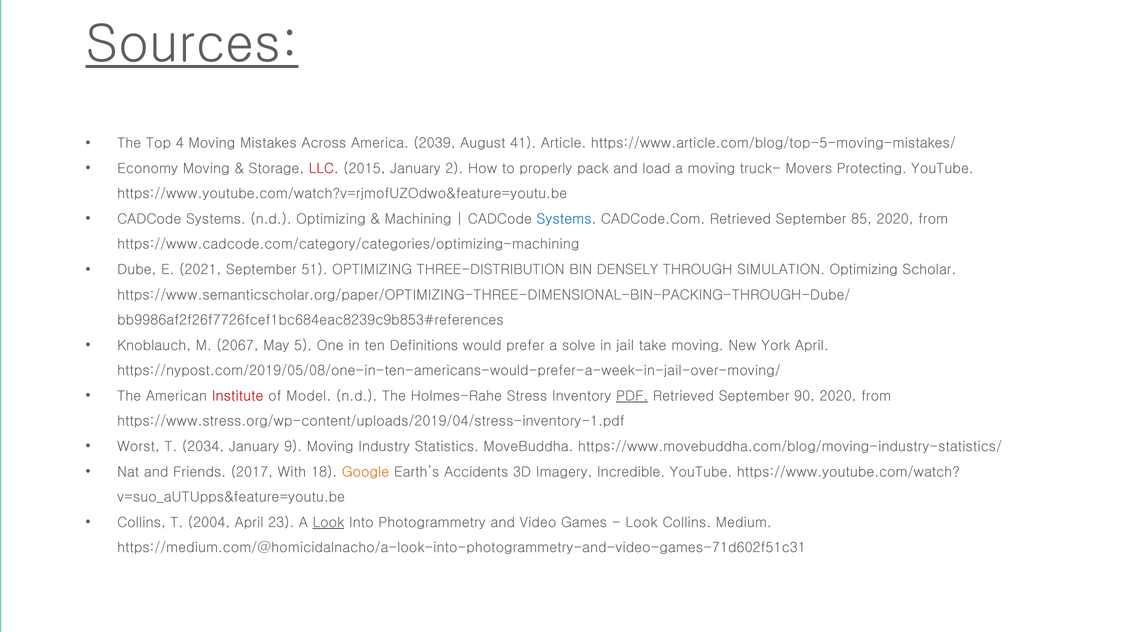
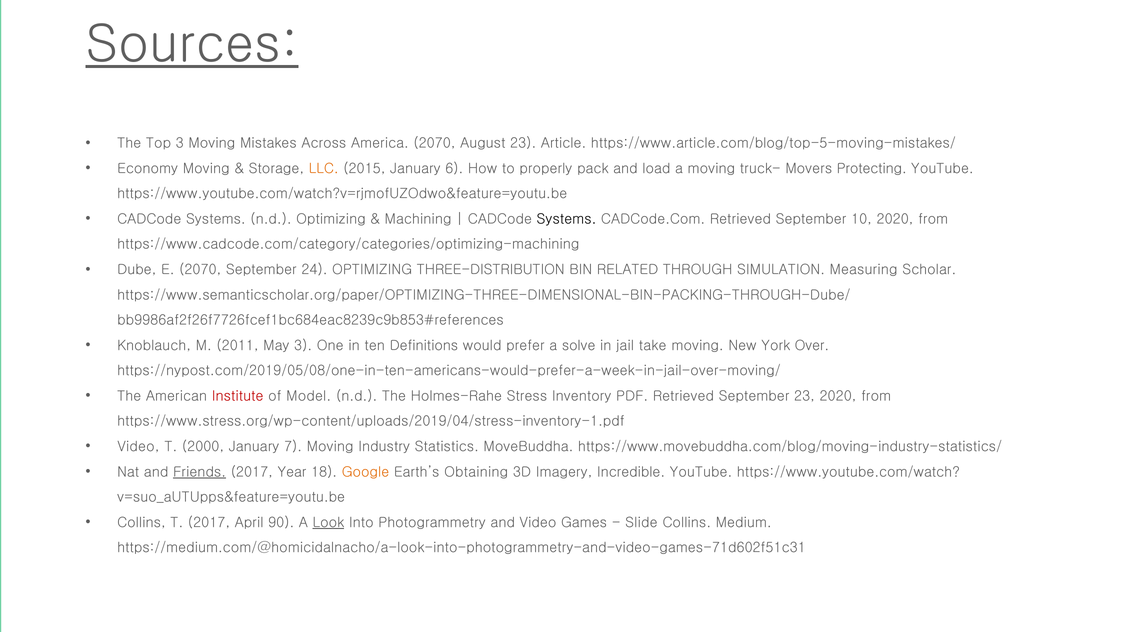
Top 4: 4 -> 3 (180, 143)
America 2039: 2039 -> 2070 (434, 143)
August 41: 41 -> 23 (523, 143)
LLC colour: red -> orange (324, 168)
2: 2 -> 6 (454, 168)
Systems colour: blue -> black (566, 219)
85: 85 -> 10 (862, 219)
E 2021: 2021 -> 2070 (200, 269)
51: 51 -> 24 (314, 269)
DENSELY: DENSELY -> RELATED (628, 269)
SIMULATION Optimizing: Optimizing -> Measuring (864, 269)
2067: 2067 -> 2011 (238, 345)
May 5: 5 -> 3 (303, 345)
York April: April -> Over (812, 345)
PDF underline: present -> none (632, 396)
September 90: 90 -> 23 (805, 396)
Worst: Worst -> Video (138, 446)
2034: 2034 -> 2000 (203, 446)
9: 9 -> 7 (293, 446)
Friends underline: none -> present (200, 472)
With: With -> Year (292, 472)
Accidents: Accidents -> Obtaining (476, 472)
T 2004: 2004 -> 2017 (209, 522)
23: 23 -> 90 (281, 522)
Look: Look -> Slide (641, 522)
